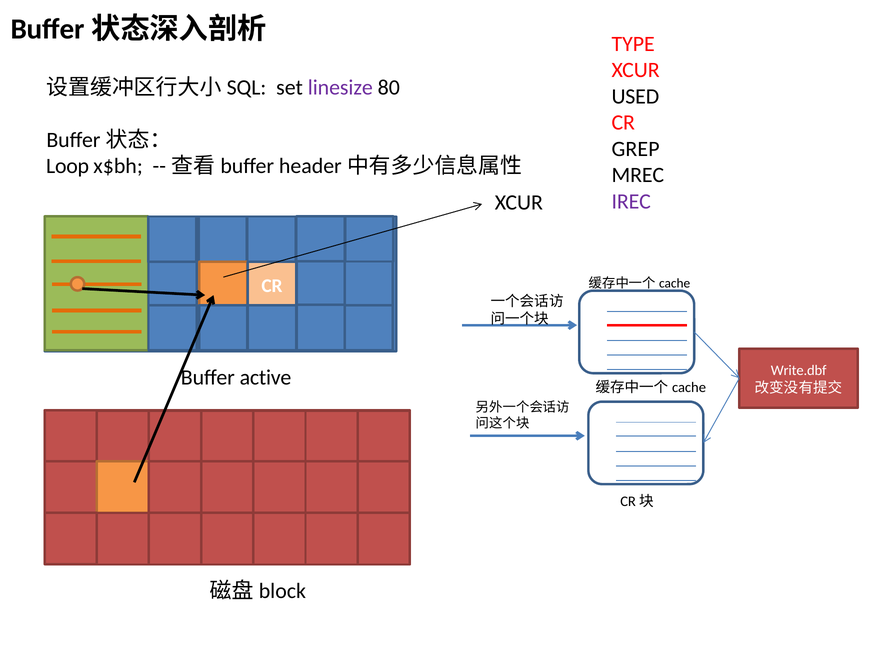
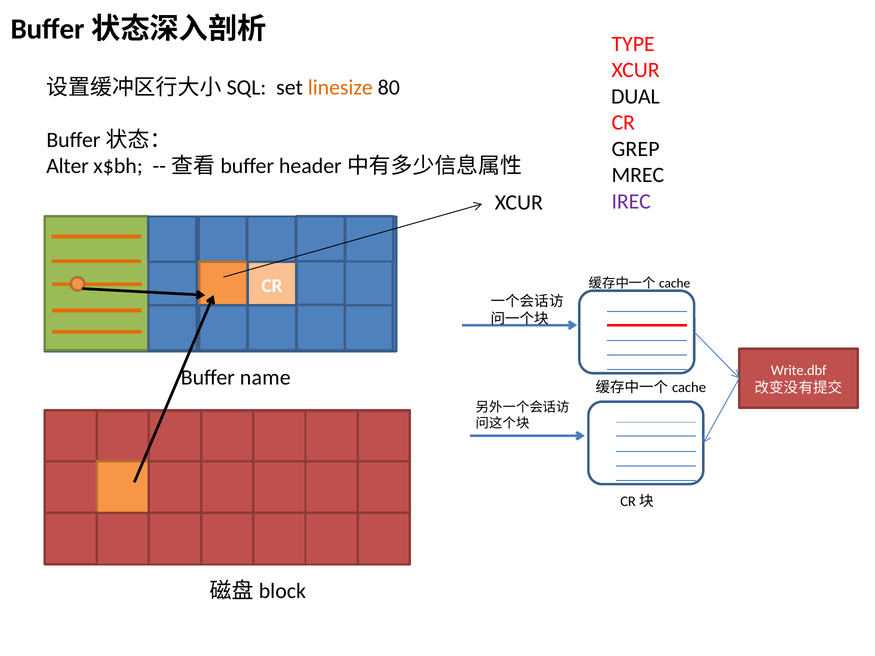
linesize colour: purple -> orange (340, 87)
USED: USED -> DUAL (635, 96)
Loop: Loop -> Alter (68, 166)
active: active -> name (265, 378)
